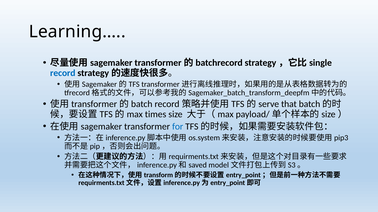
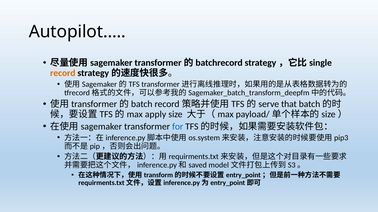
Learning…: Learning… -> Autopilot… (77, 32)
record colour: blue -> orange (63, 73)
times: times -> apply (156, 115)
